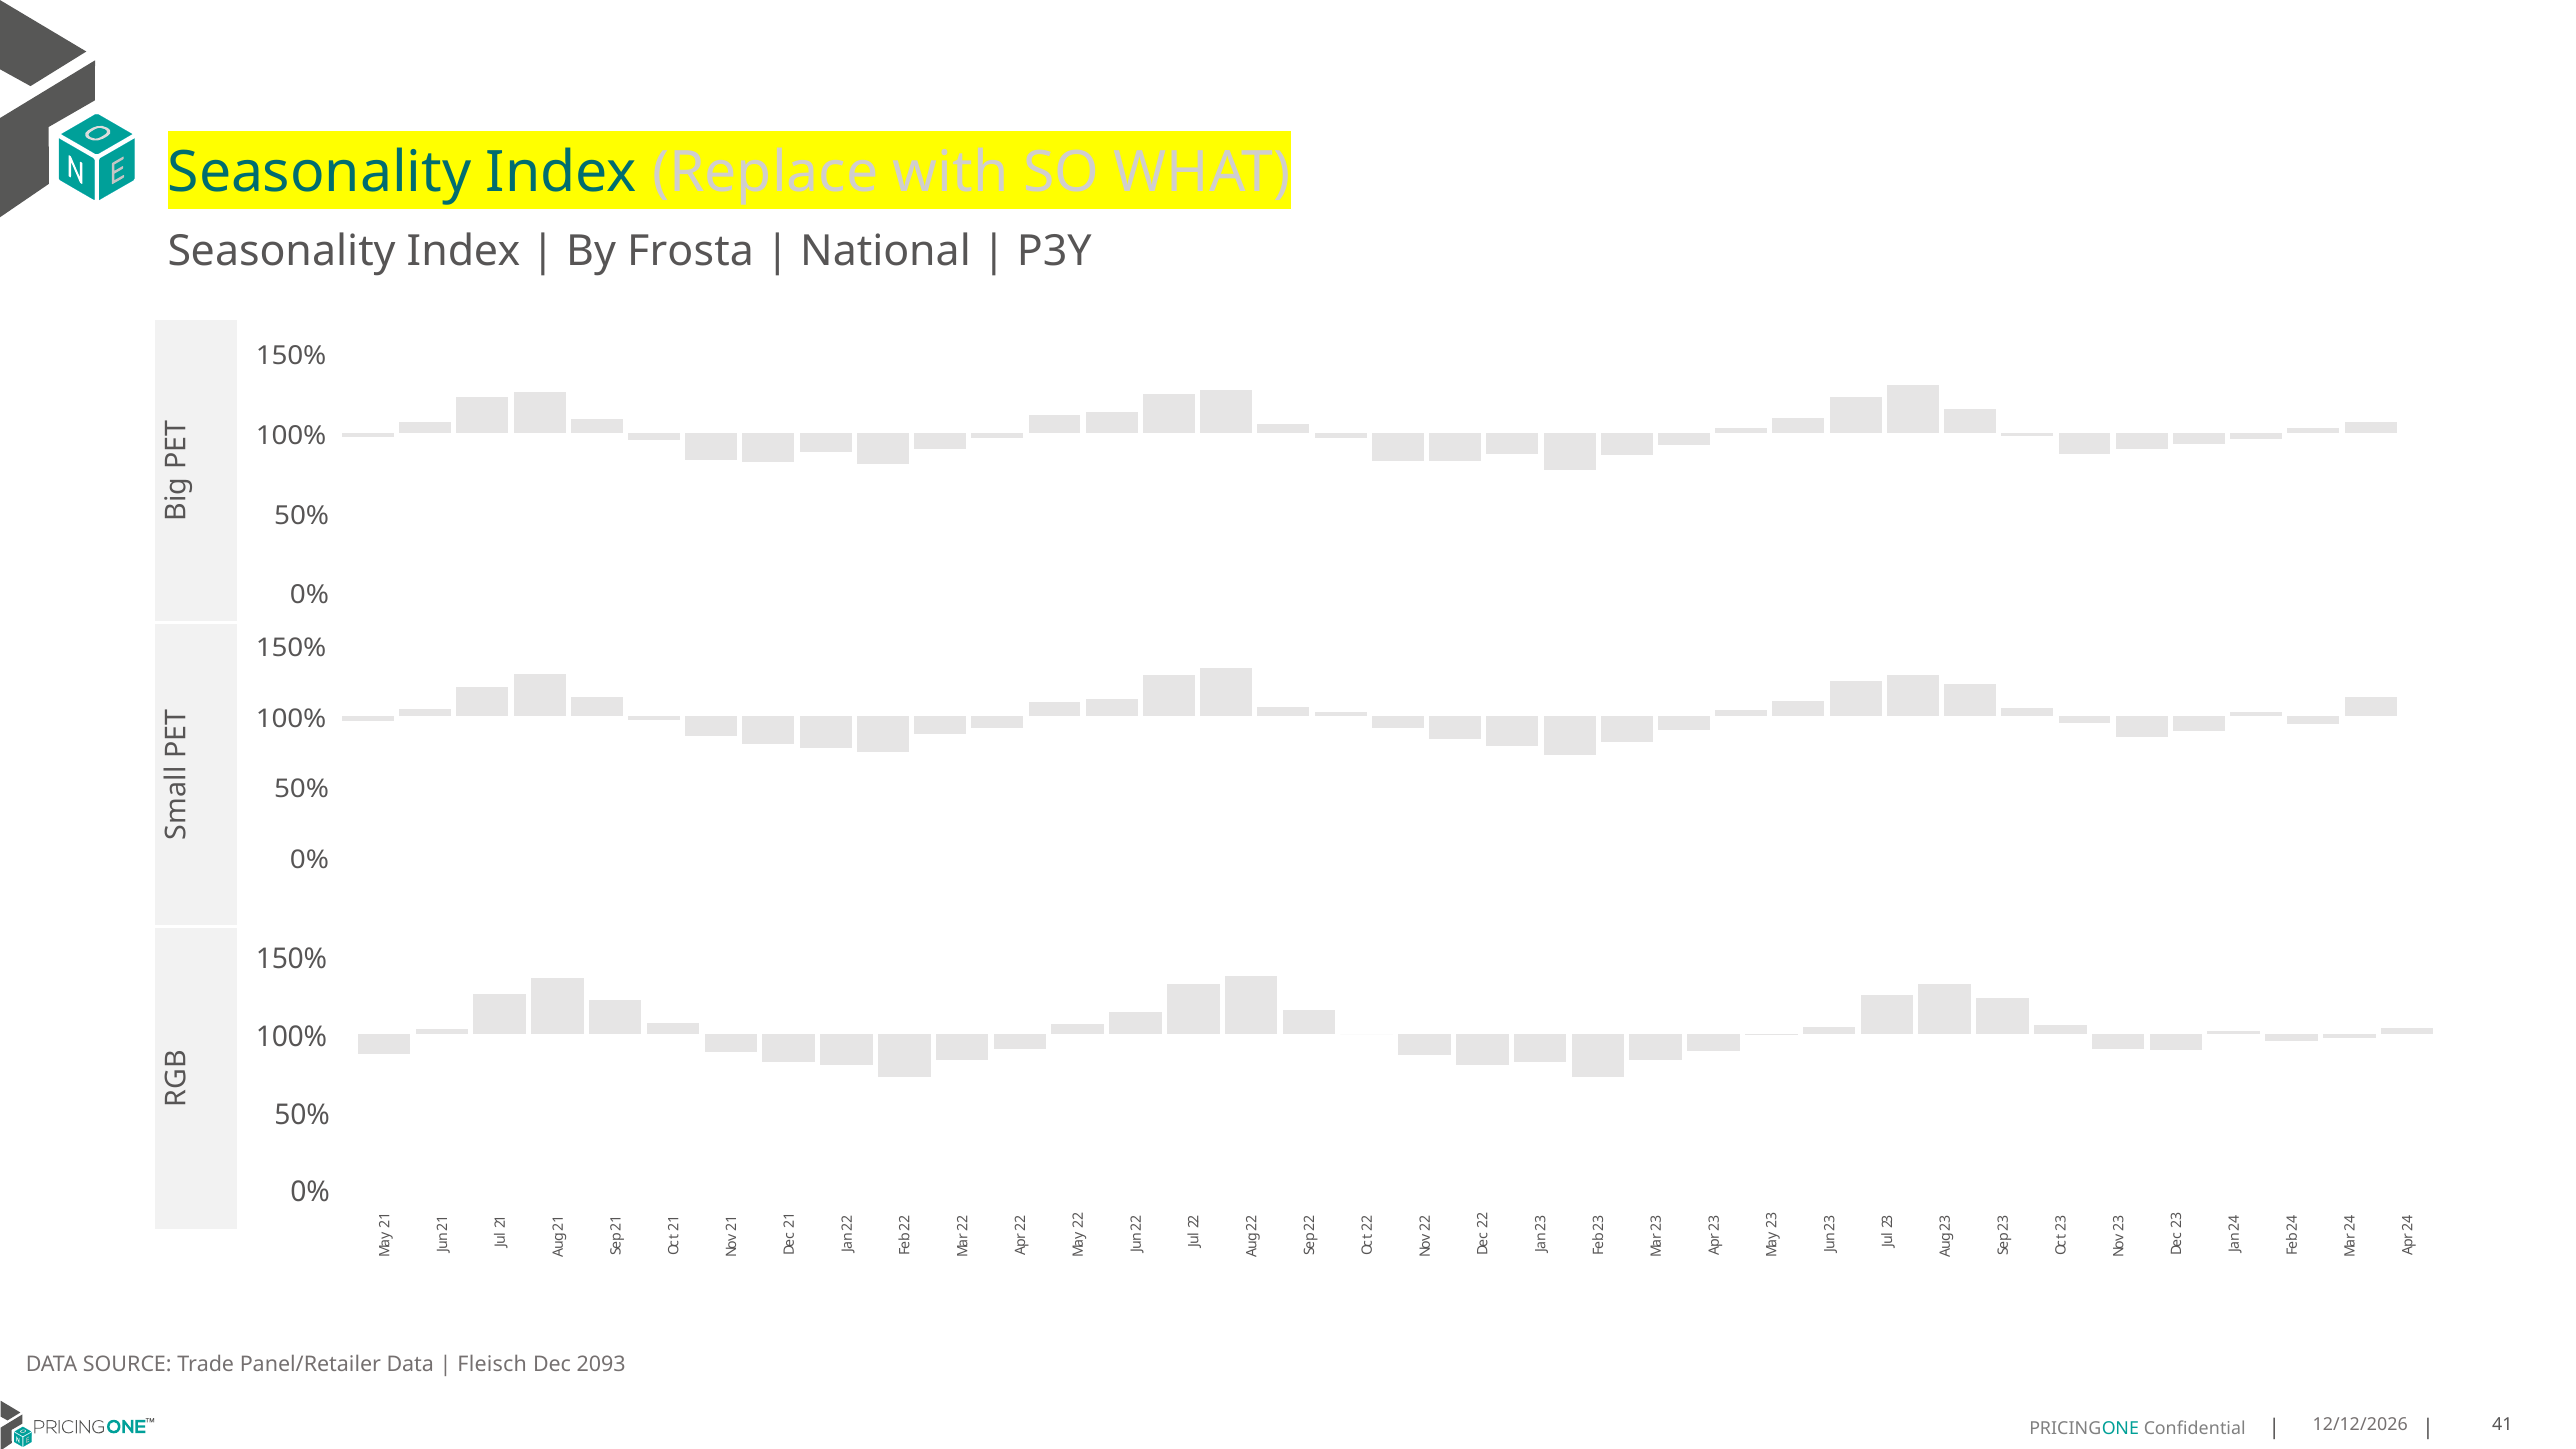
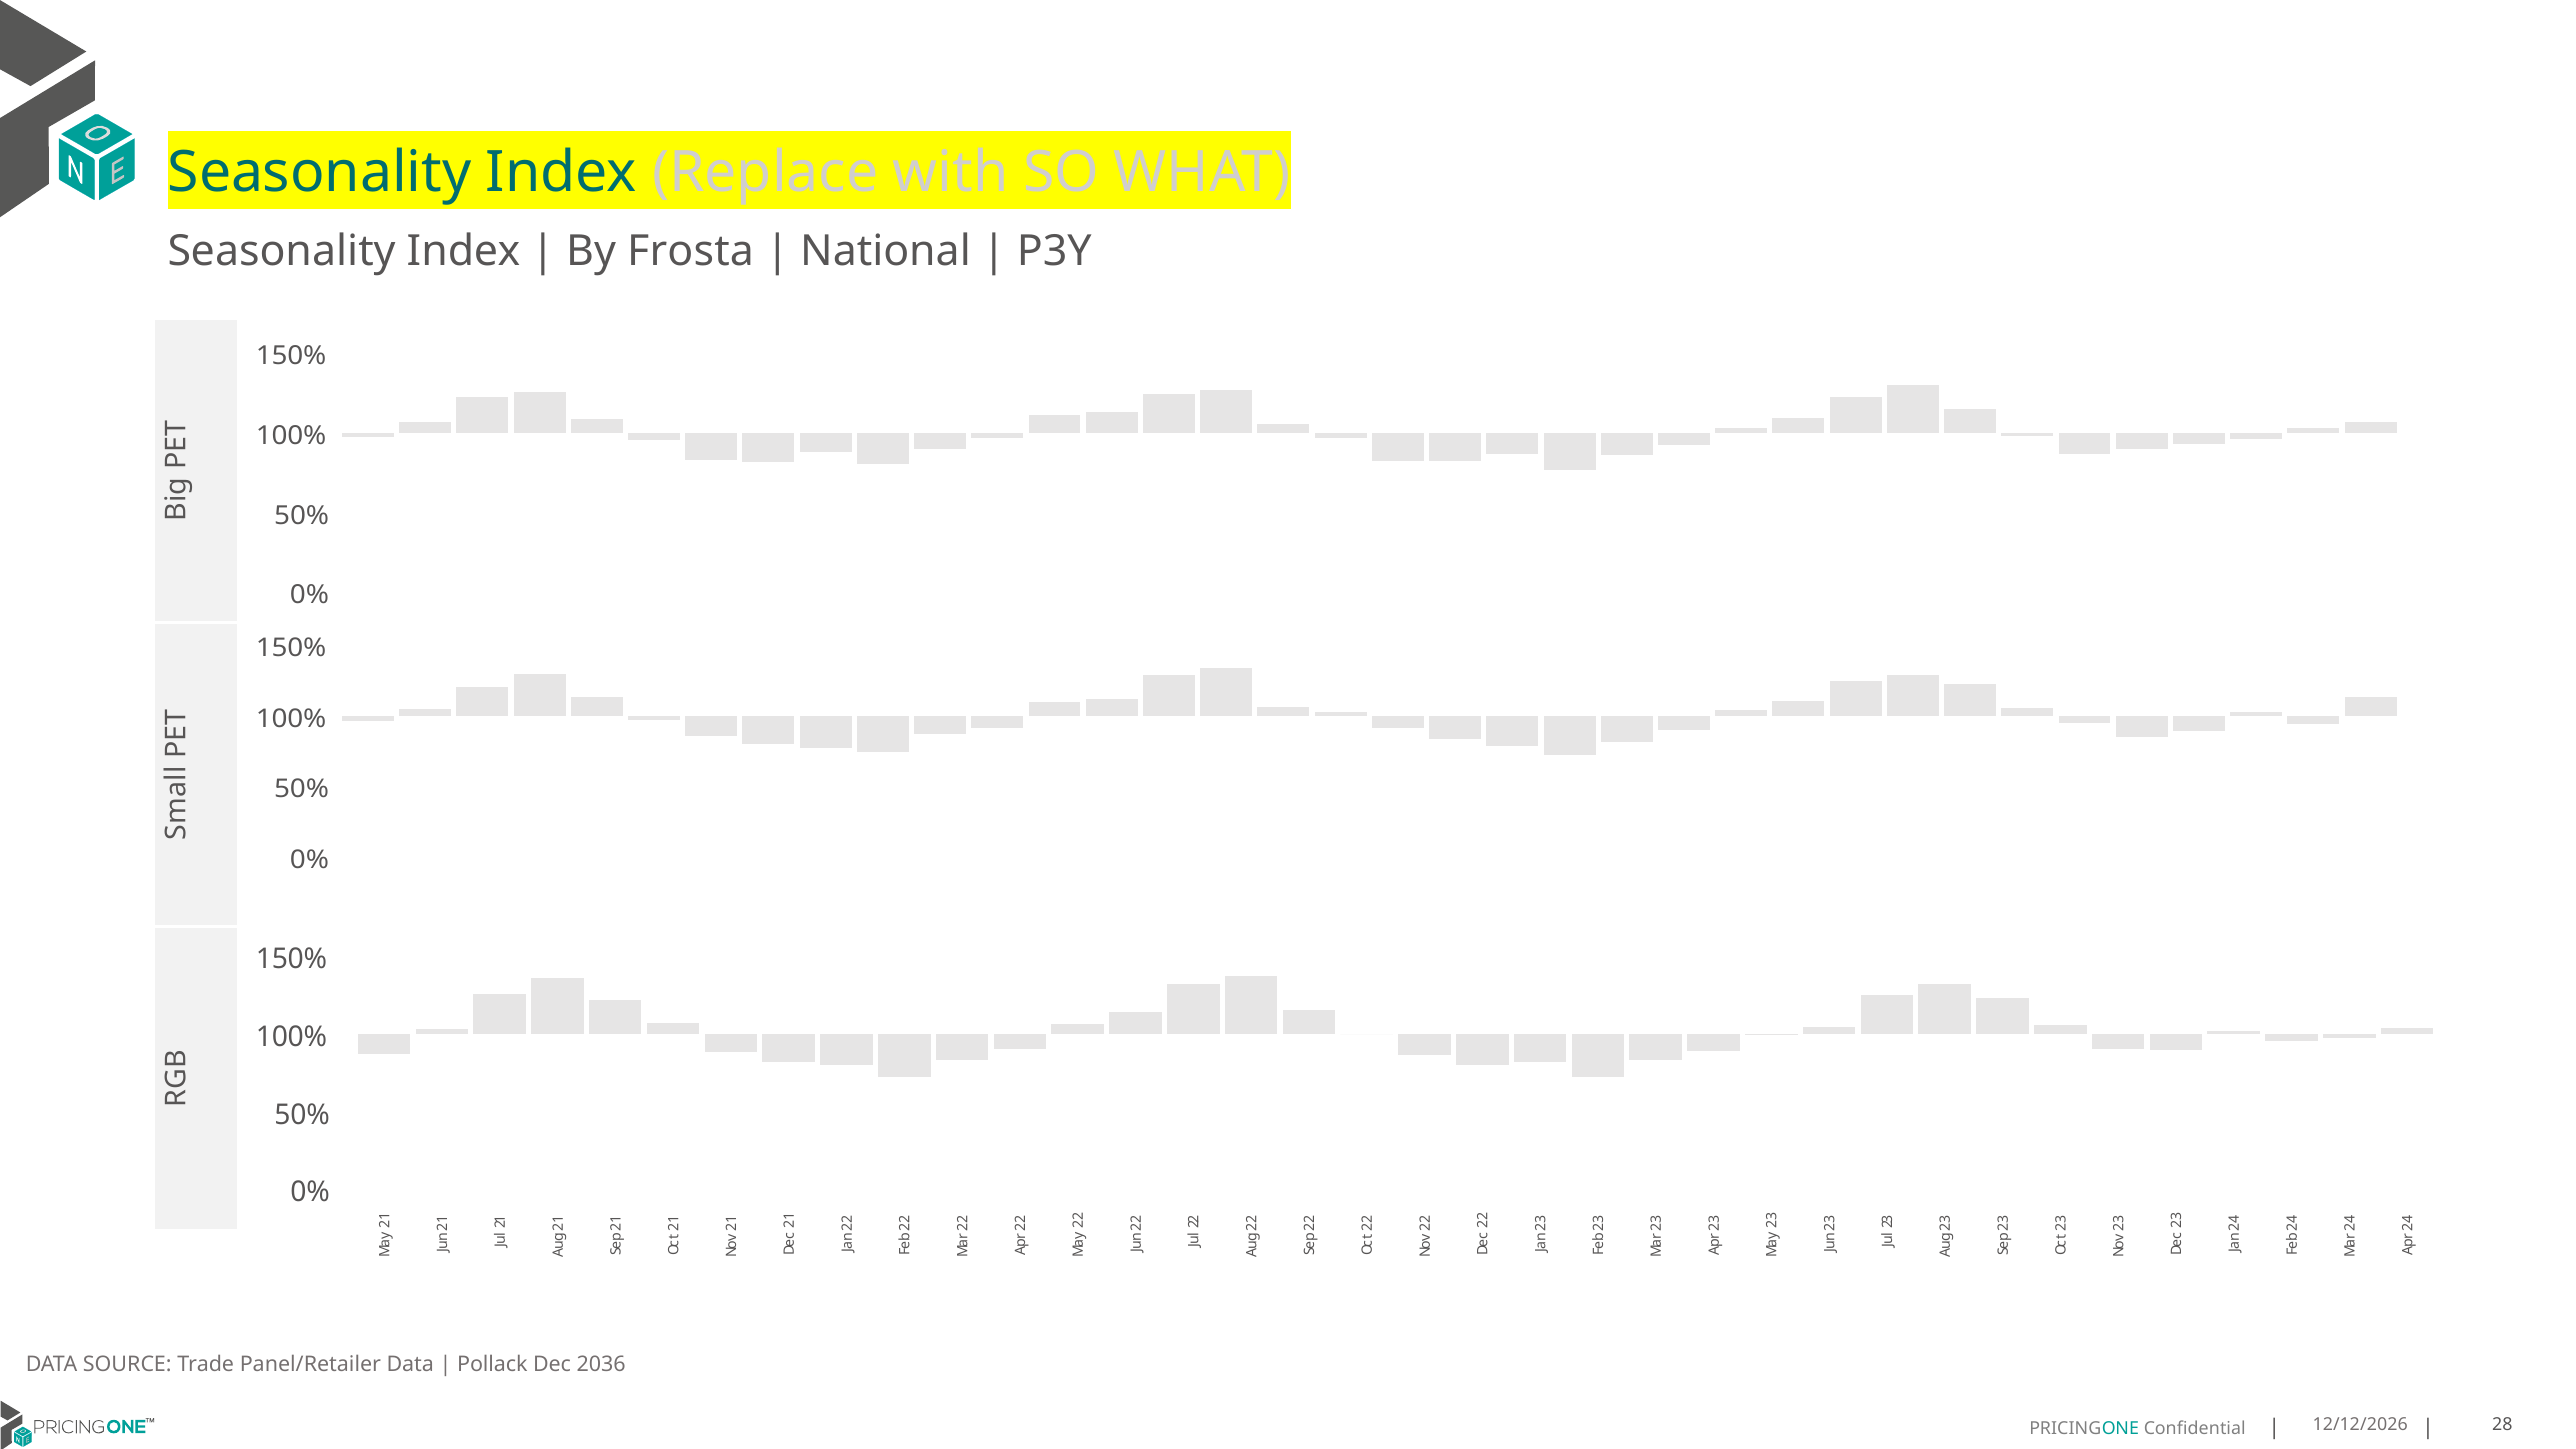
Fleisch: Fleisch -> Pollack (492, 1365)
2093: 2093 -> 2036 (601, 1365)
41: 41 -> 28 (2502, 1425)
